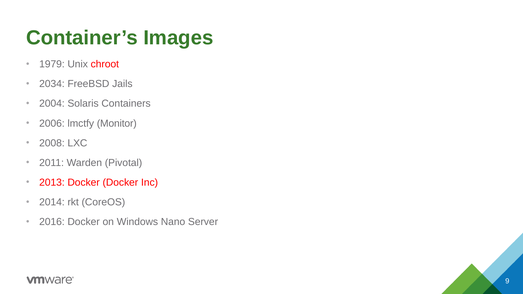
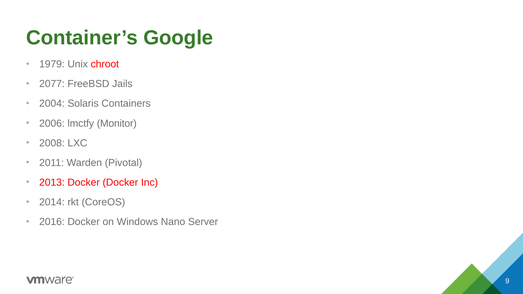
Images: Images -> Google (178, 38)
2034: 2034 -> 2077 (52, 84)
